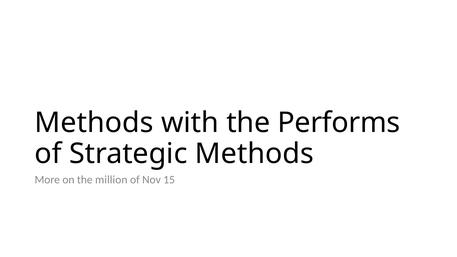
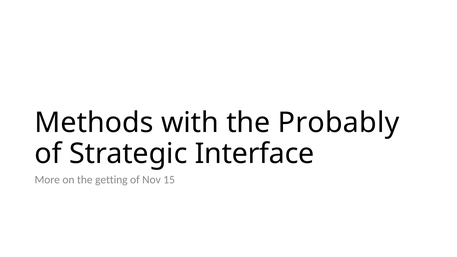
Performs: Performs -> Probably (339, 123)
Strategic Methods: Methods -> Interface (255, 154)
million: million -> getting (111, 180)
